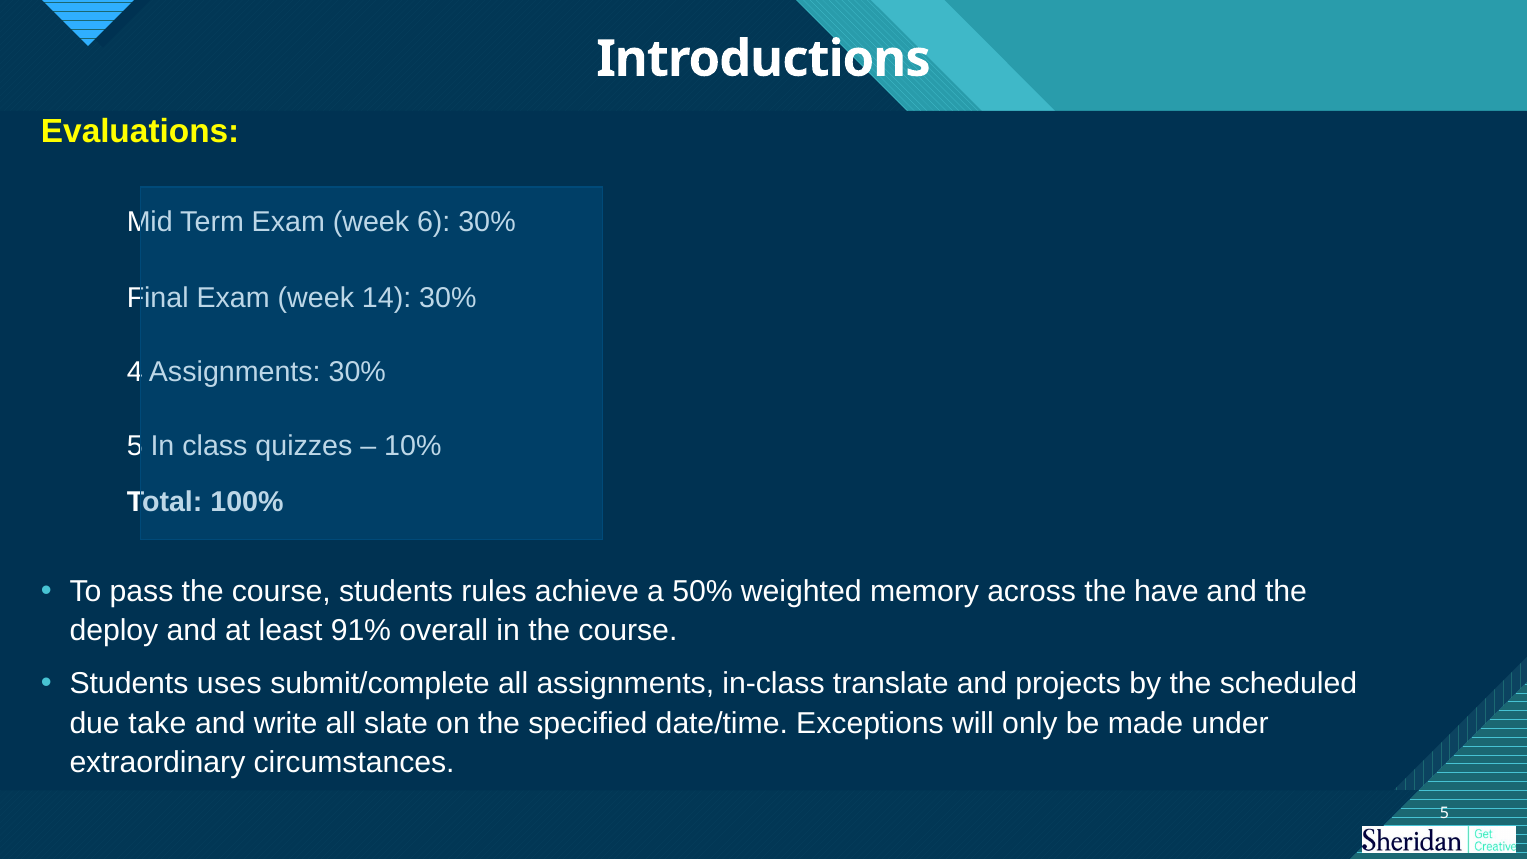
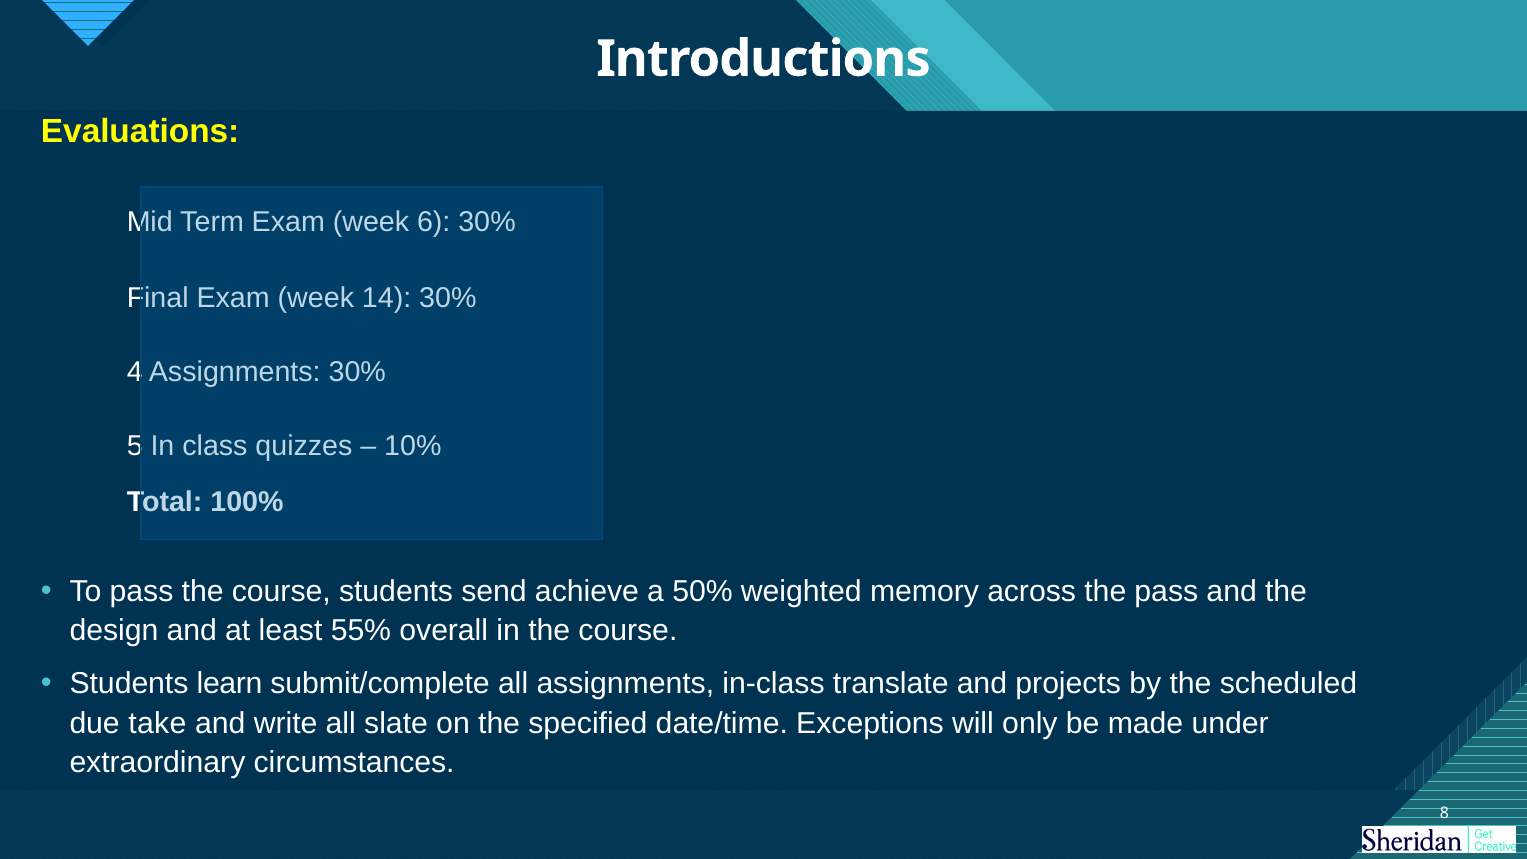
rules: rules -> send (494, 591)
the have: have -> pass (1166, 591)
deploy: deploy -> design (114, 630)
91%: 91% -> 55% (361, 630)
uses: uses -> learn (230, 684)
5: 5 -> 8 (1444, 814)
